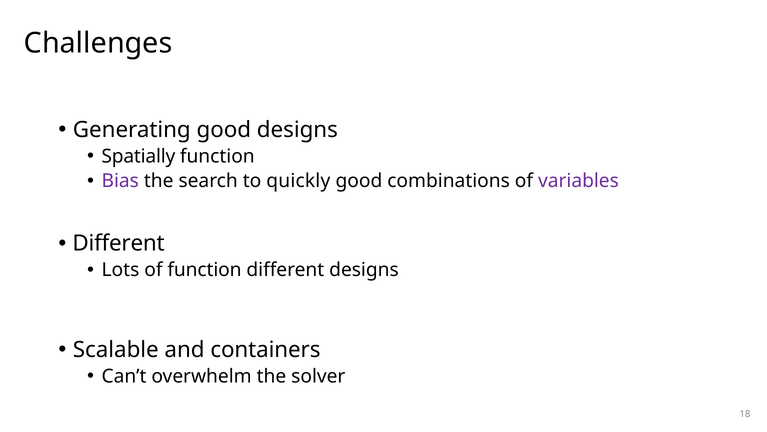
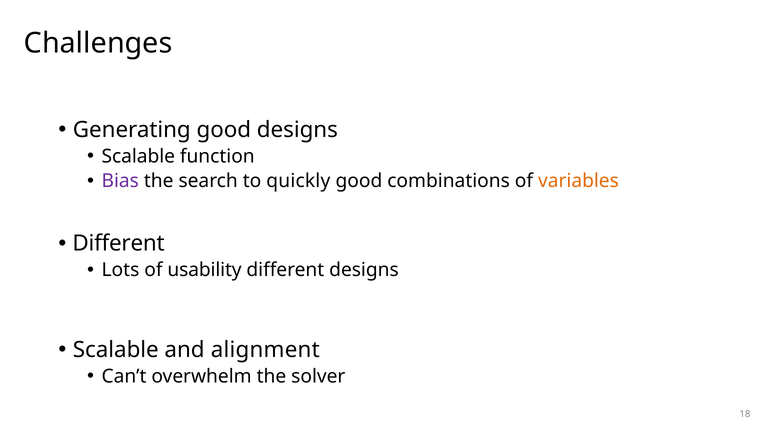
Spatially: Spatially -> Scalable (138, 156)
variables colour: purple -> orange (578, 181)
of function: function -> usability (205, 270)
containers: containers -> alignment (265, 349)
